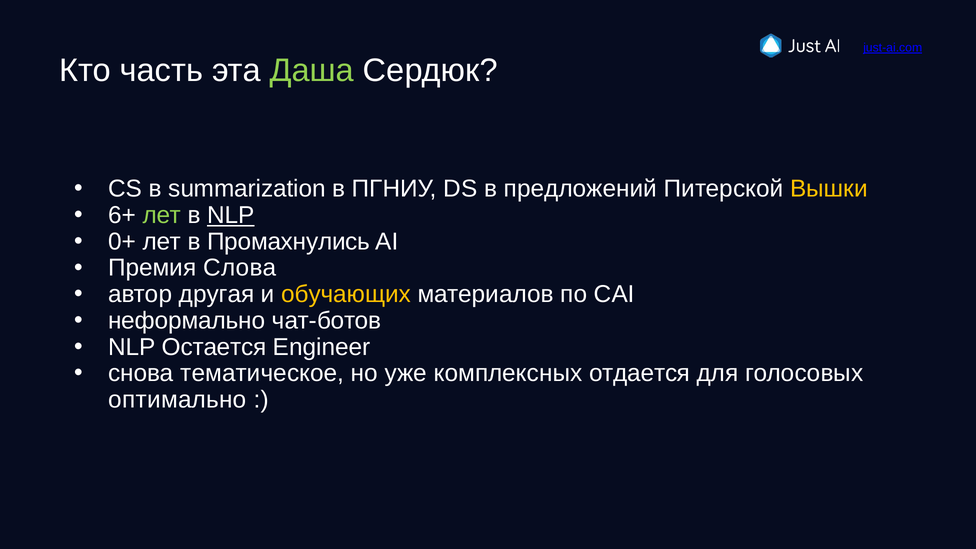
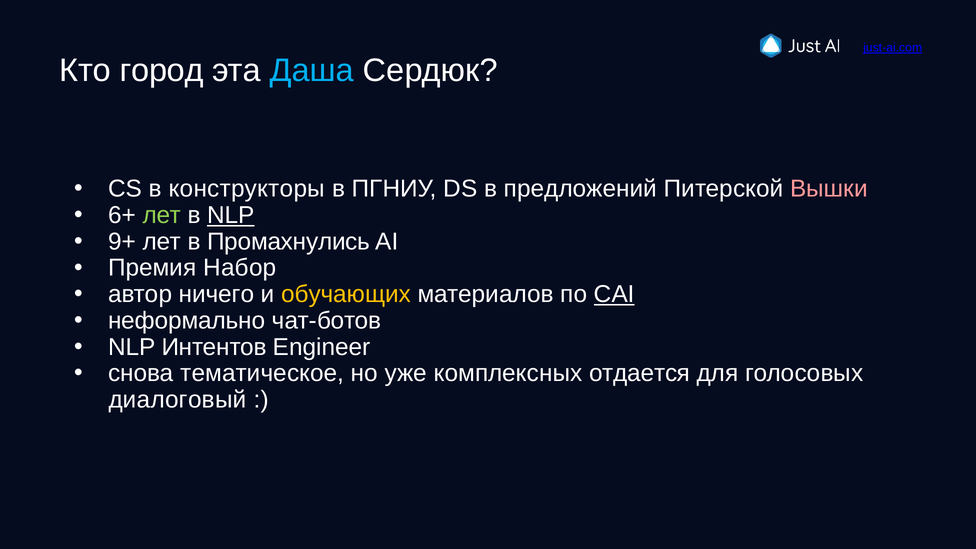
часть: часть -> город (162, 71)
Даша colour: light green -> light blue (312, 71)
summarization: summarization -> конструкторы (247, 189)
Вышки colour: yellow -> pink (829, 189)
0+: 0+ -> 9+ (122, 242)
Слова: Слова -> Набор (240, 268)
другая: другая -> ничего (217, 294)
CAI underline: none -> present (614, 294)
Остается: Остается -> Интентов (214, 347)
оптимально: оптимально -> диалоговый (177, 400)
